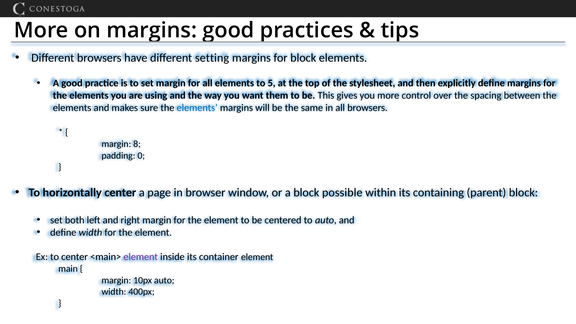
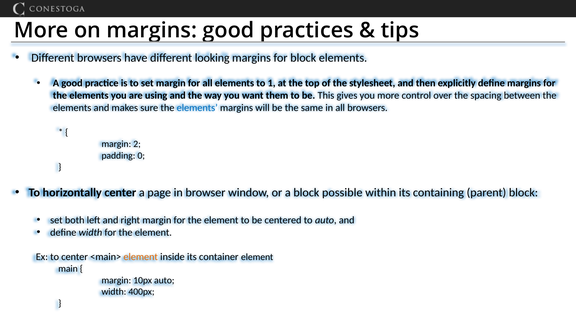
setting: setting -> looking (212, 58)
5: 5 -> 1 (272, 83)
8: 8 -> 2 (137, 144)
element colour: purple -> orange (141, 257)
